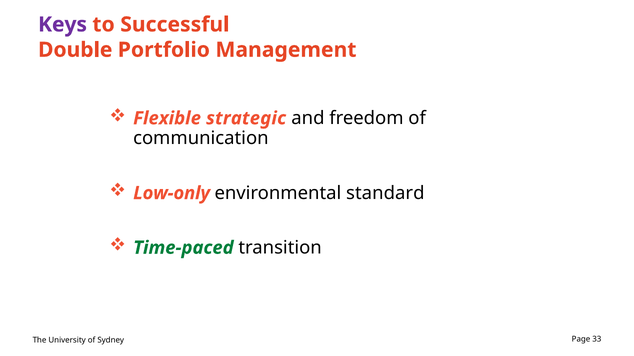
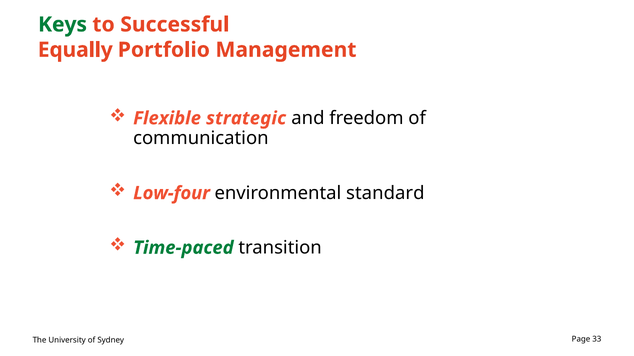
Keys colour: purple -> green (63, 25)
Double: Double -> Equally (75, 50)
Low-only: Low-only -> Low-four (172, 193)
